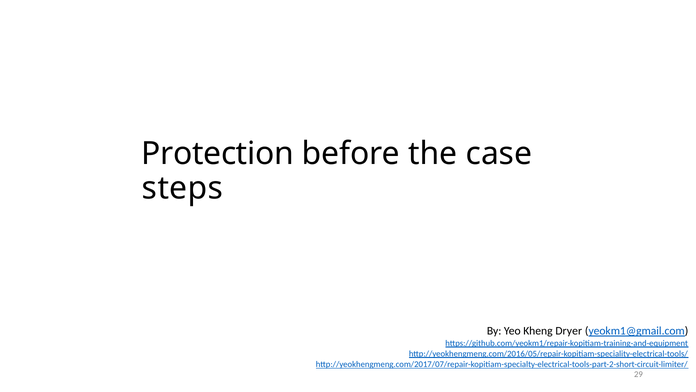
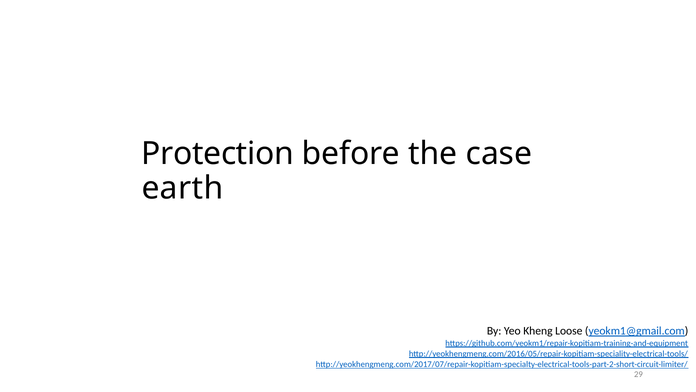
steps: steps -> earth (182, 188)
Dryer: Dryer -> Loose (569, 331)
